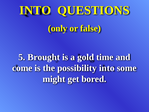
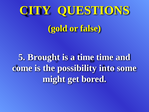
INTO: INTO -> CITY (35, 10)
only: only -> gold (58, 28)
a gold: gold -> time (86, 57)
